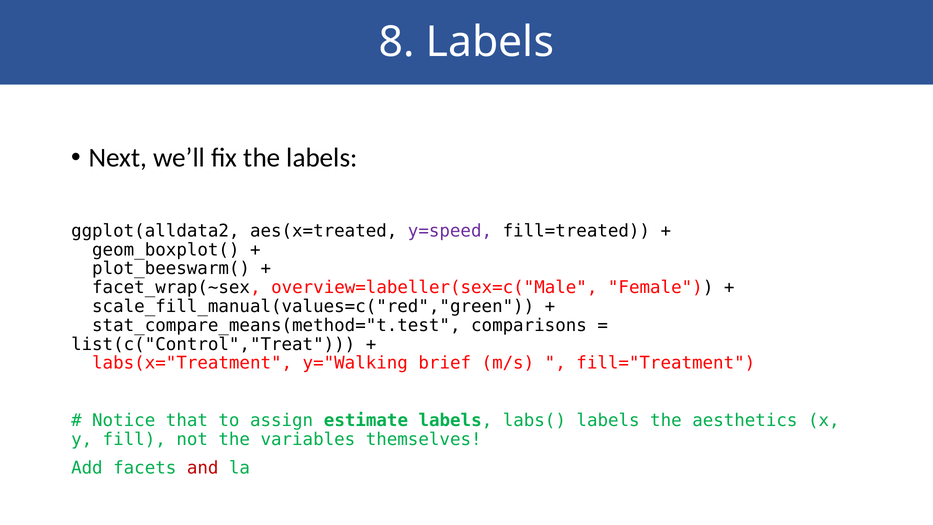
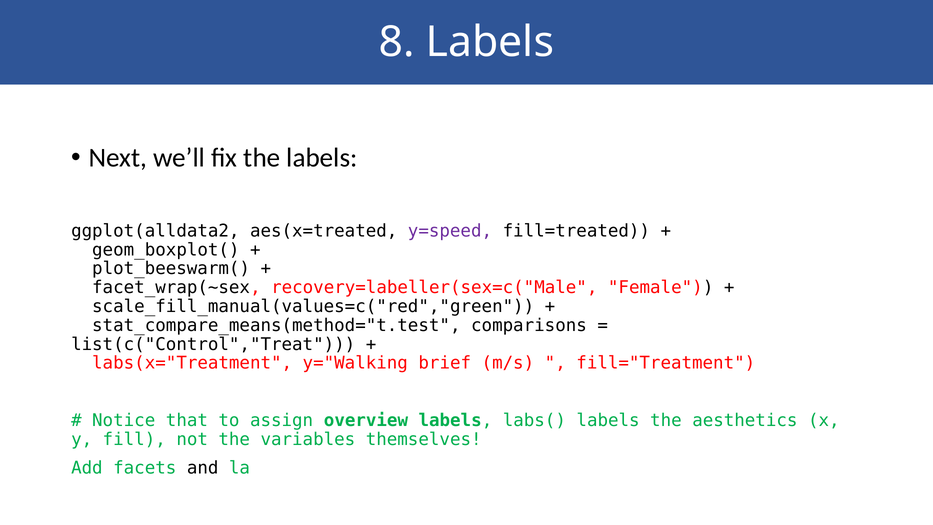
overview=labeller(sex=c("Male: overview=labeller(sex=c("Male -> recovery=labeller(sex=c("Male (434, 287)
estimate: estimate -> overview (366, 420)
and colour: red -> black (203, 468)
